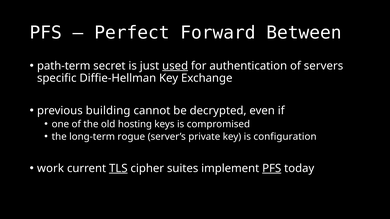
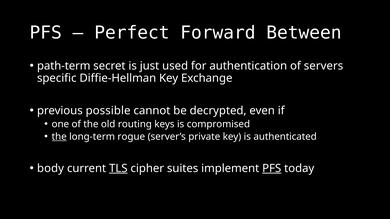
used underline: present -> none (175, 66)
building: building -> possible (108, 111)
hosting: hosting -> routing (135, 124)
the underline: none -> present (59, 137)
configuration: configuration -> authenticated (285, 137)
work: work -> body (51, 169)
